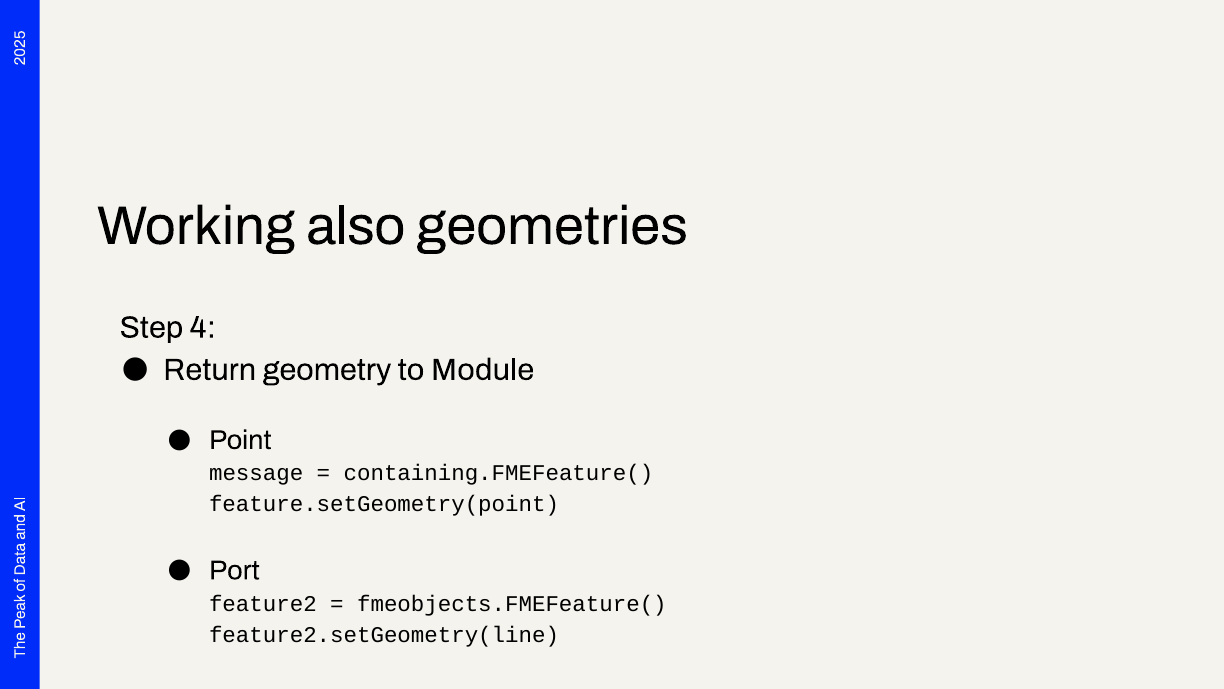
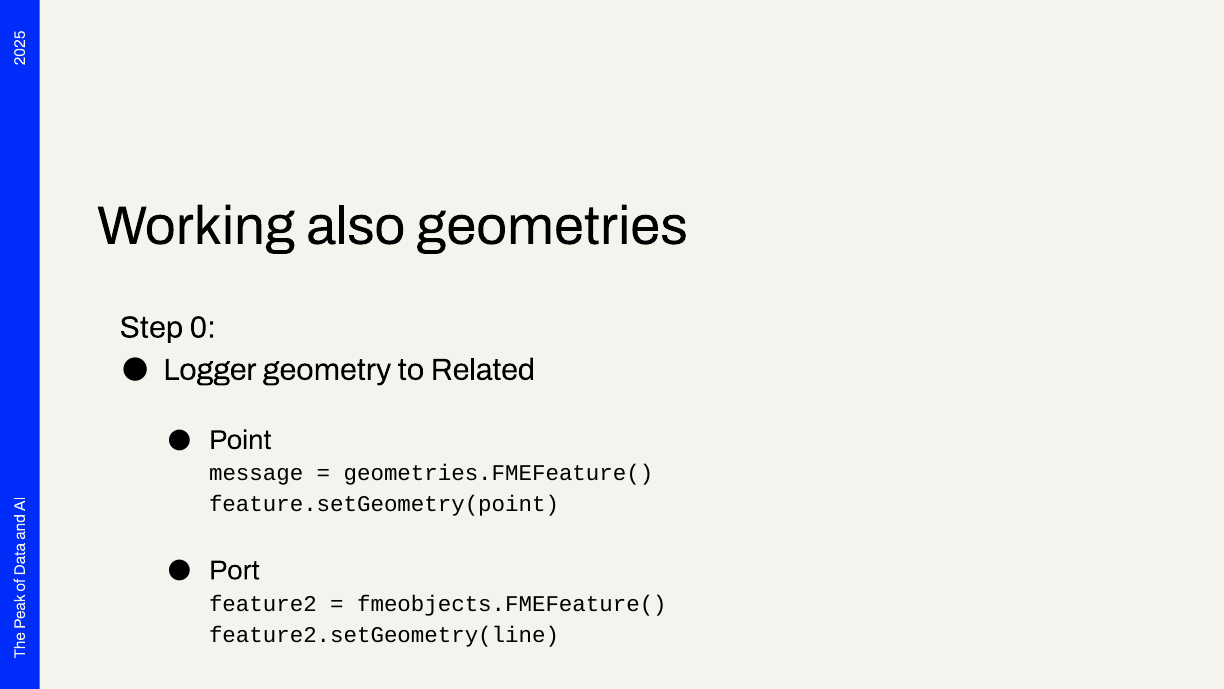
Step 4: 4 -> 0 (203, 327)
Return: Return -> Logger (210, 369)
Module: Module -> Related (483, 369)
containing.FMEFeature(: containing.FMEFeature( -> geometries.FMEFeature( (498, 473)
